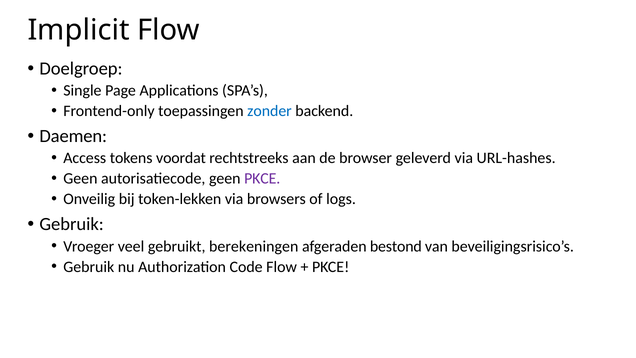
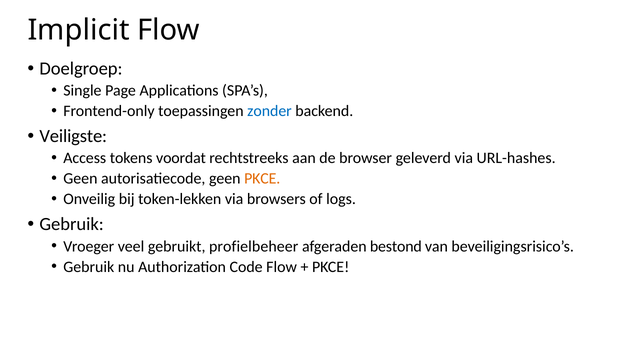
Daemen: Daemen -> Veiligste (73, 136)
PKCE colour: purple -> orange (262, 179)
berekeningen: berekeningen -> profielbeheer (254, 246)
